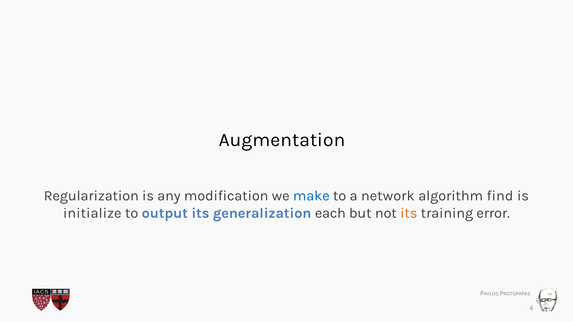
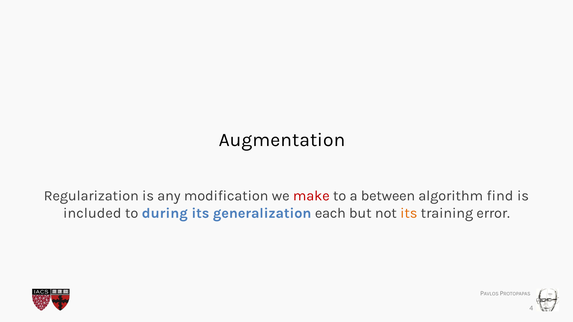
make colour: blue -> red (311, 196)
network: network -> between (388, 196)
initialize: initialize -> included (92, 213)
output: output -> during (165, 213)
